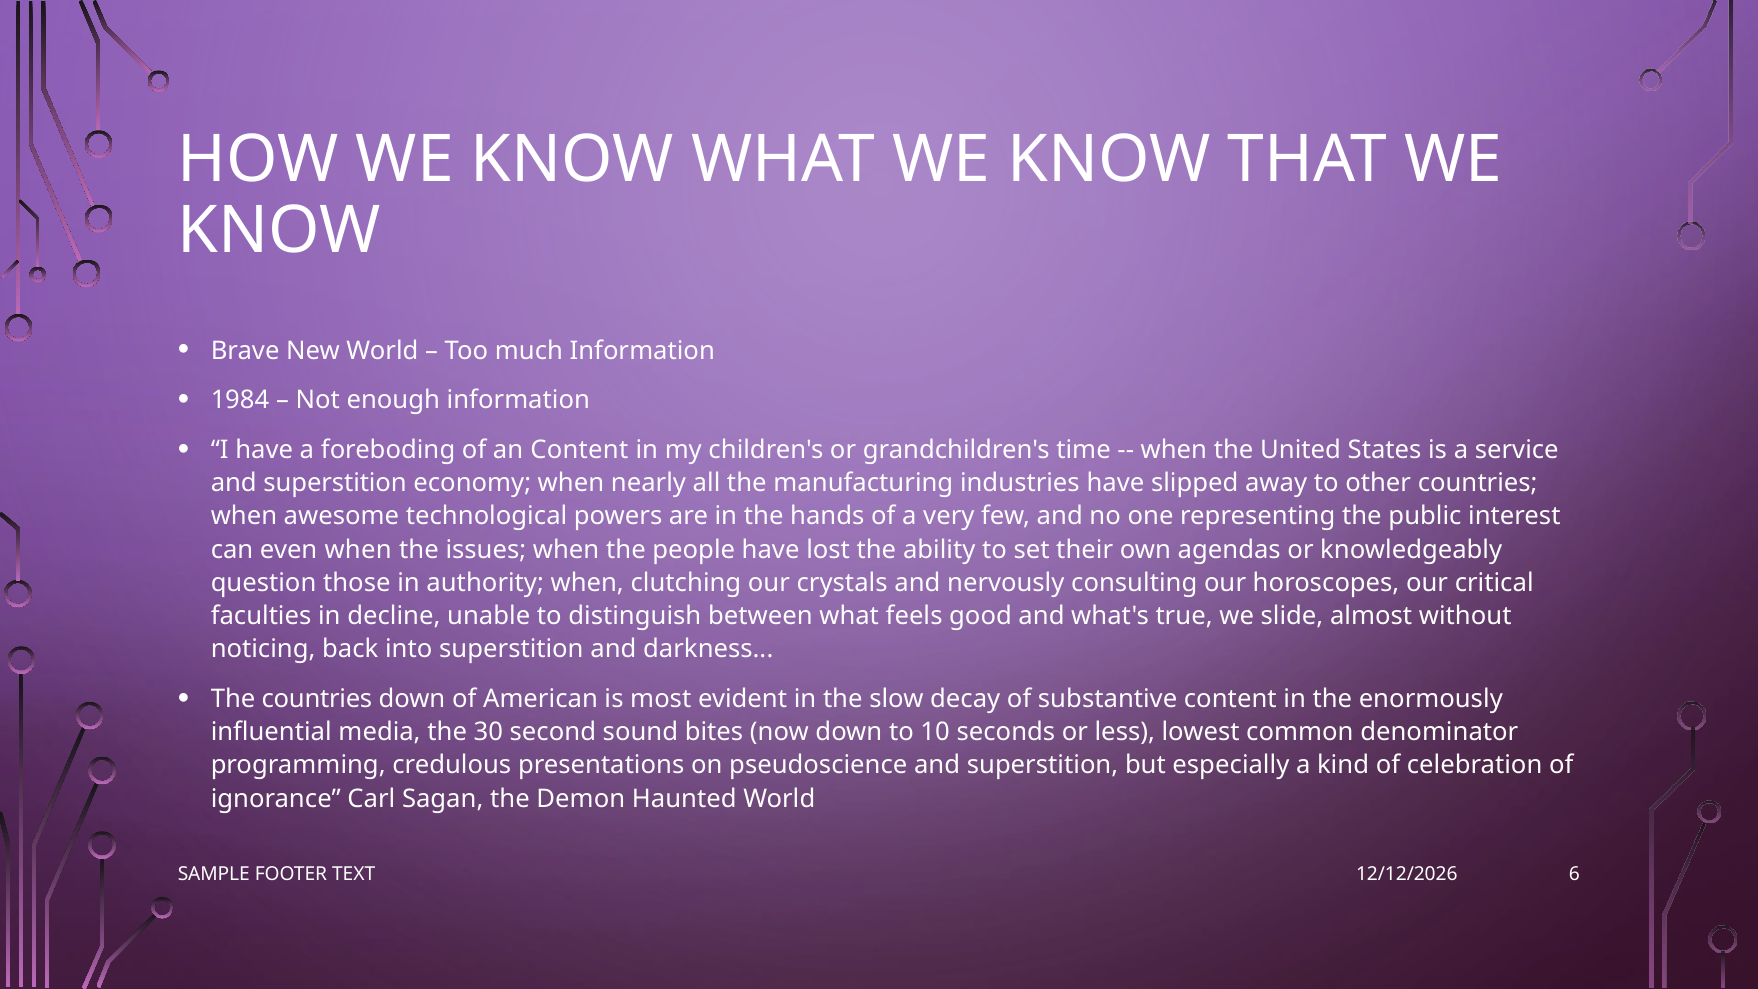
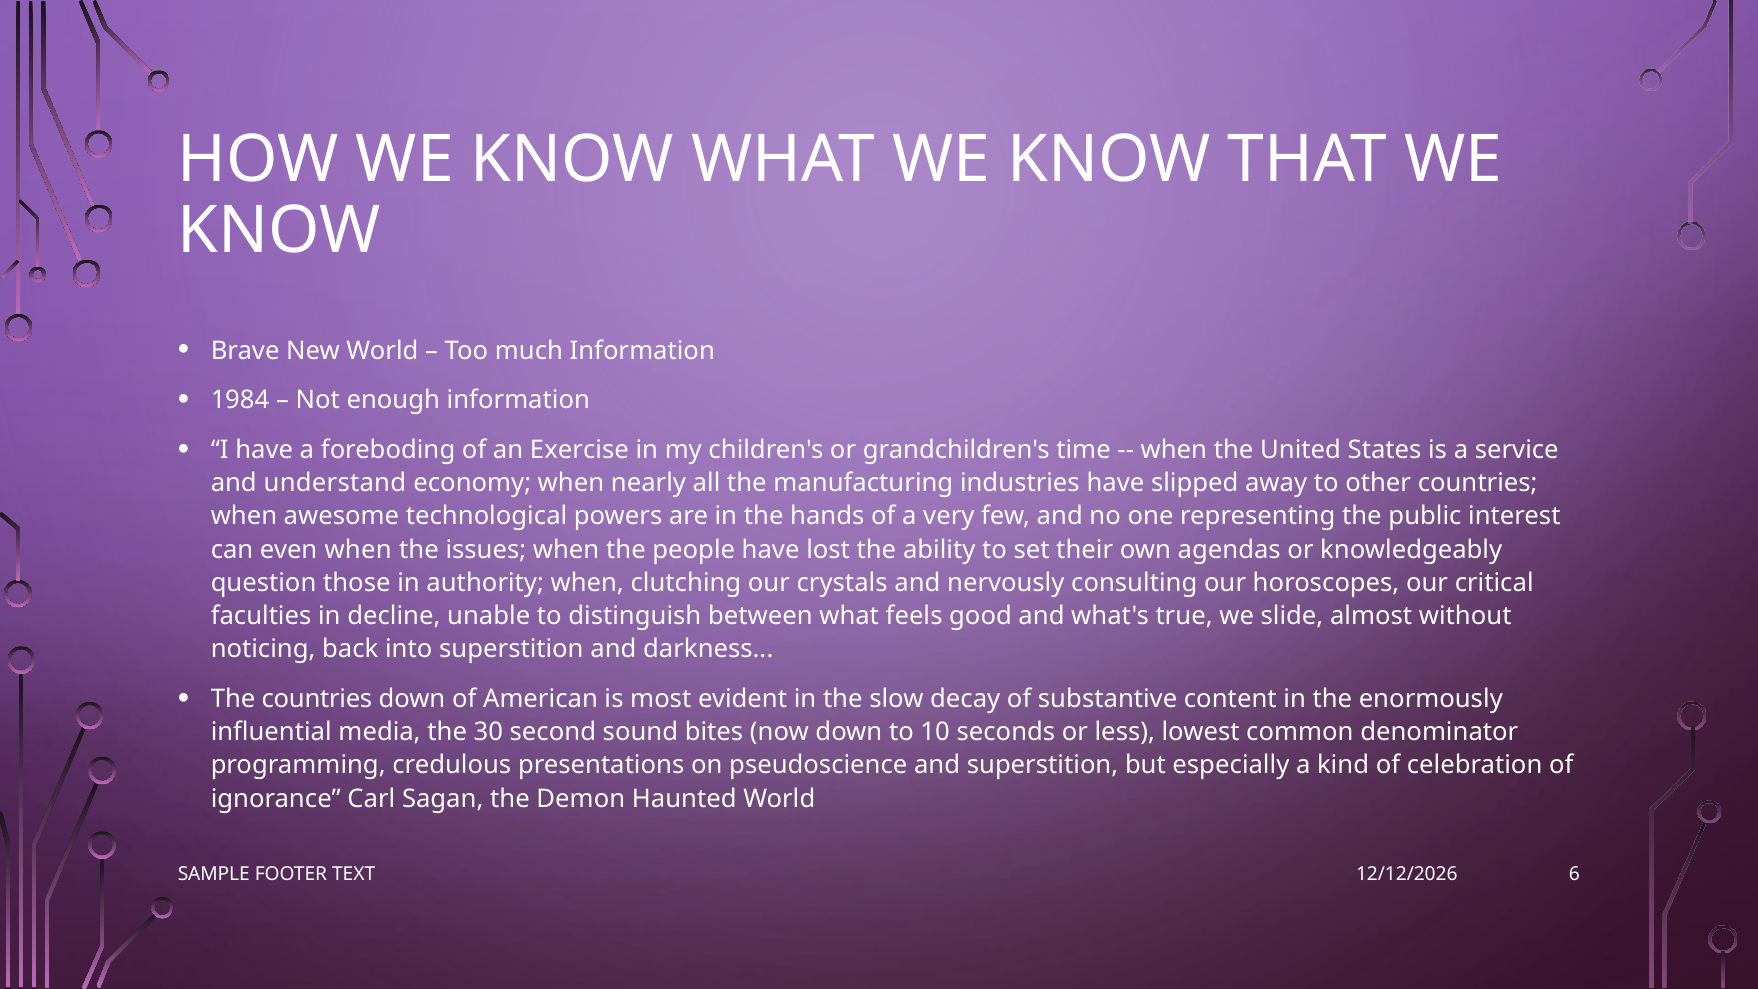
an Content: Content -> Exercise (579, 450)
superstition: superstition -> understand (335, 483)
